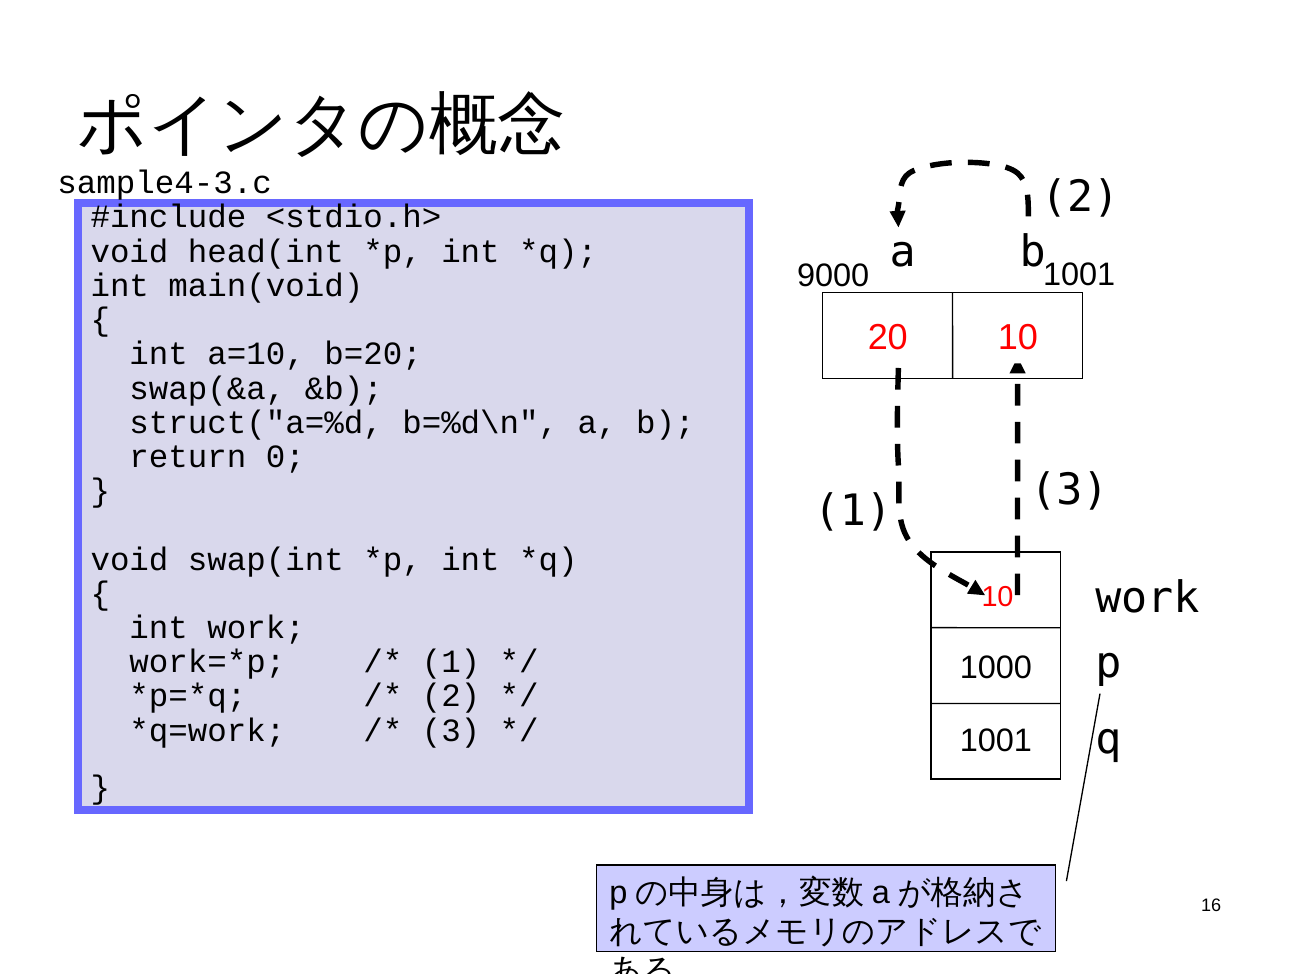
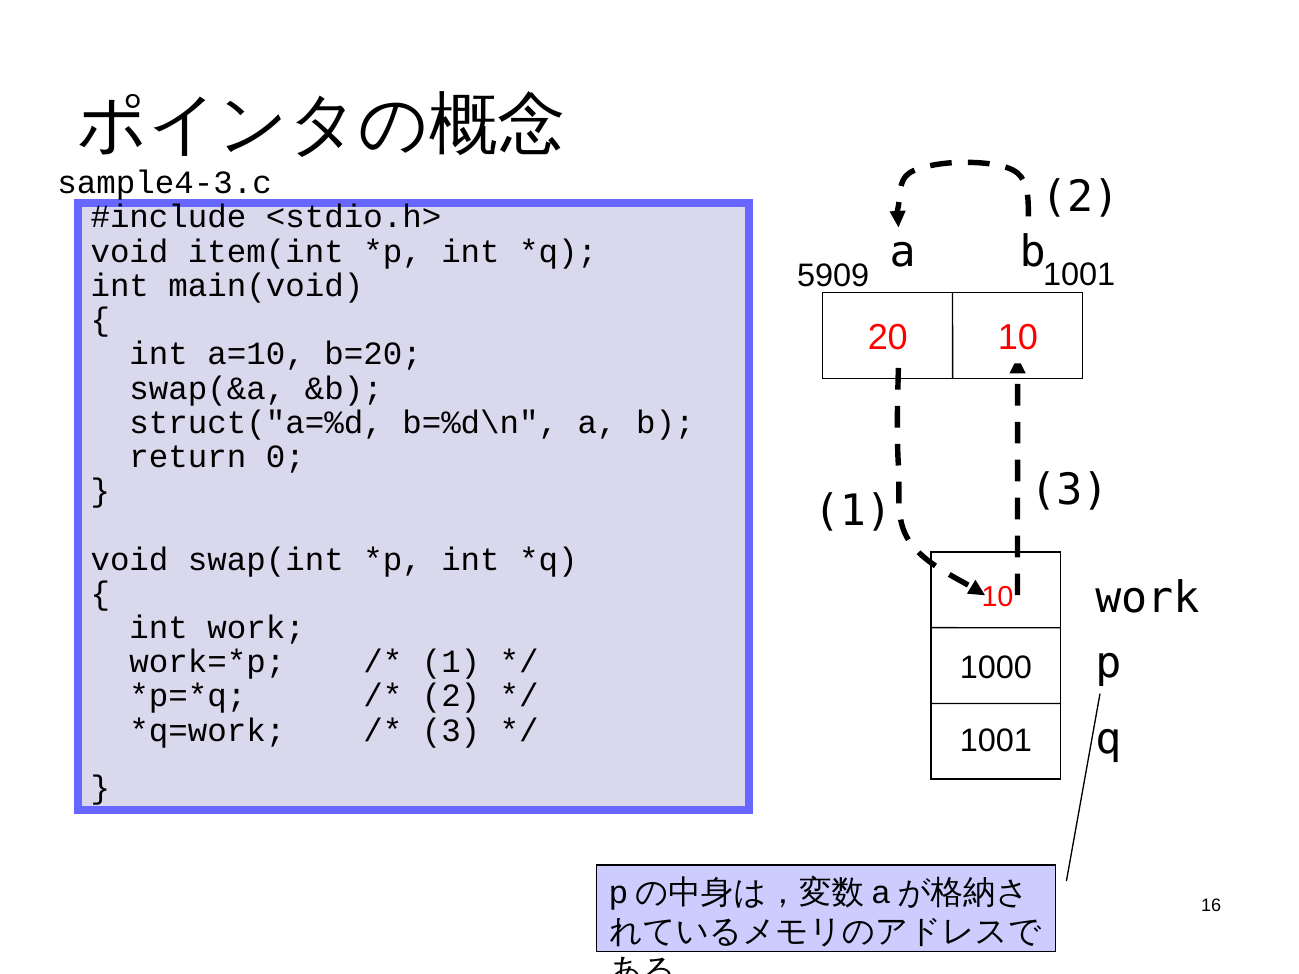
head(int: head(int -> item(int (266, 252)
9000: 9000 -> 5909 (833, 276)
